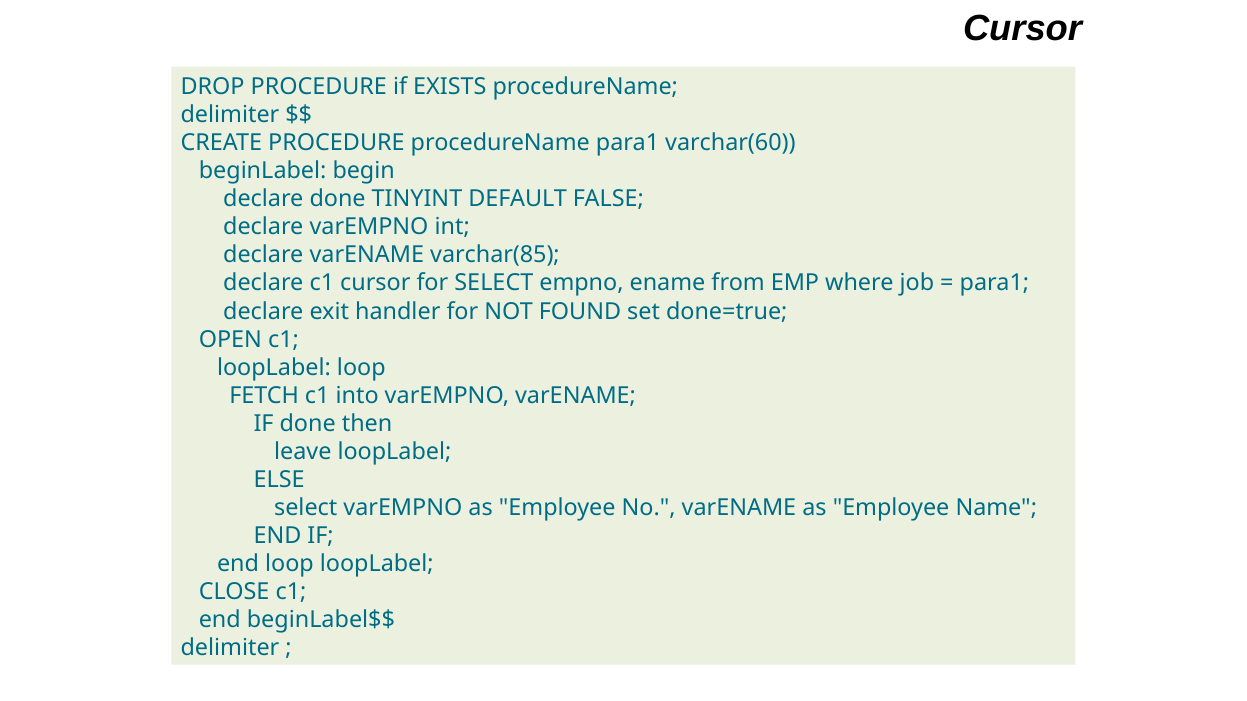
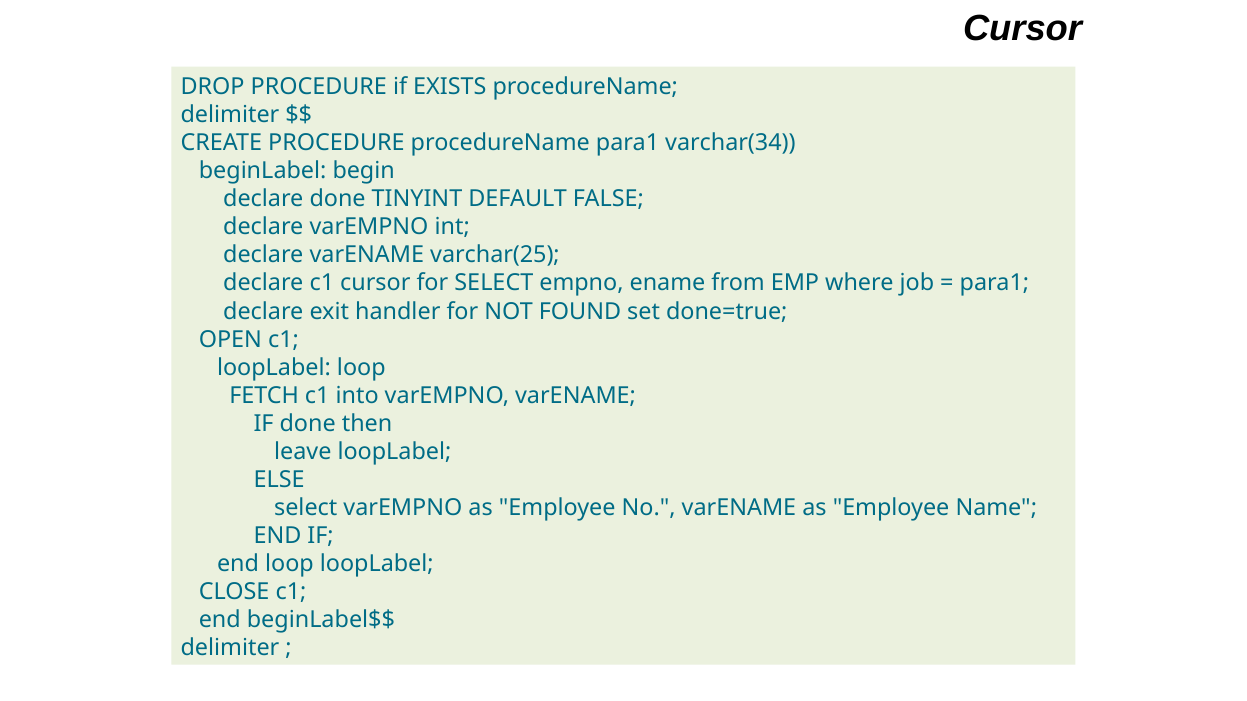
varchar(60: varchar(60 -> varchar(34 (730, 143)
varchar(85: varchar(85 -> varchar(25 (495, 255)
